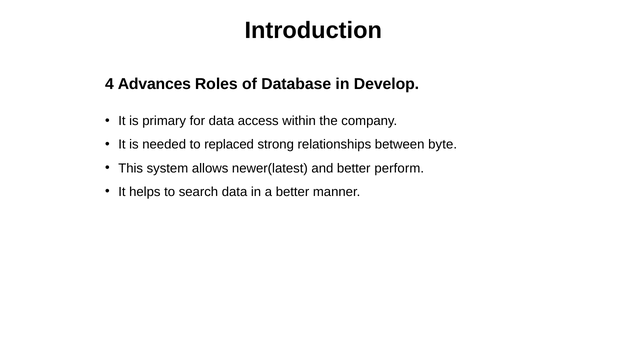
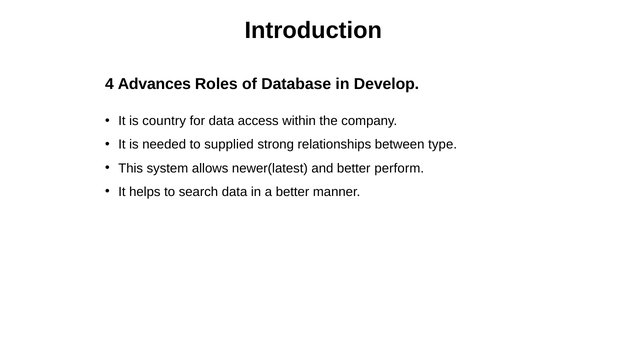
primary: primary -> country (164, 121)
replaced: replaced -> supplied (229, 145)
byte: byte -> type (443, 145)
